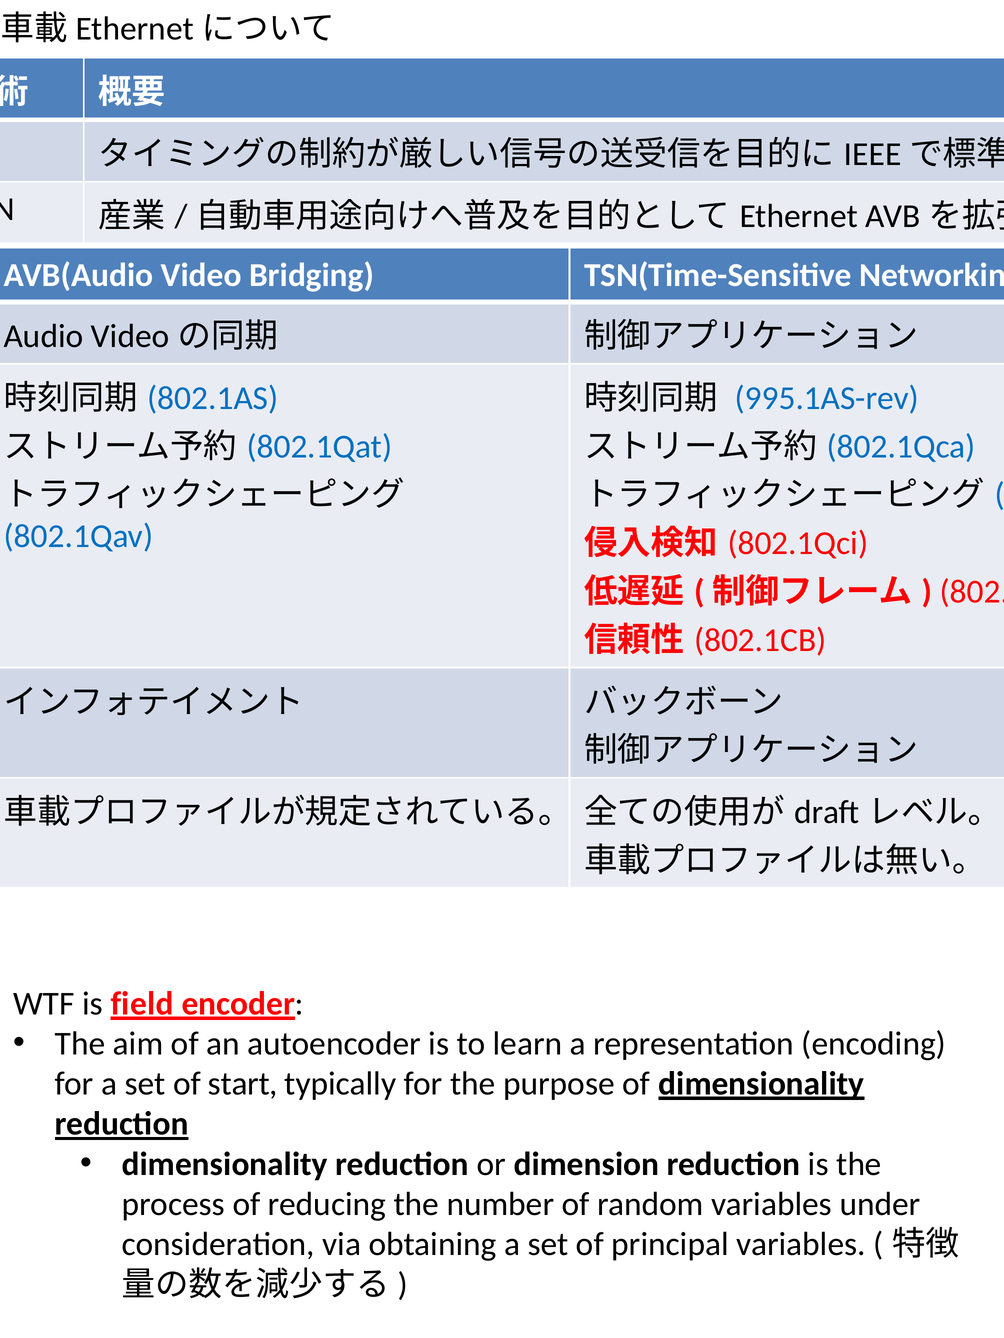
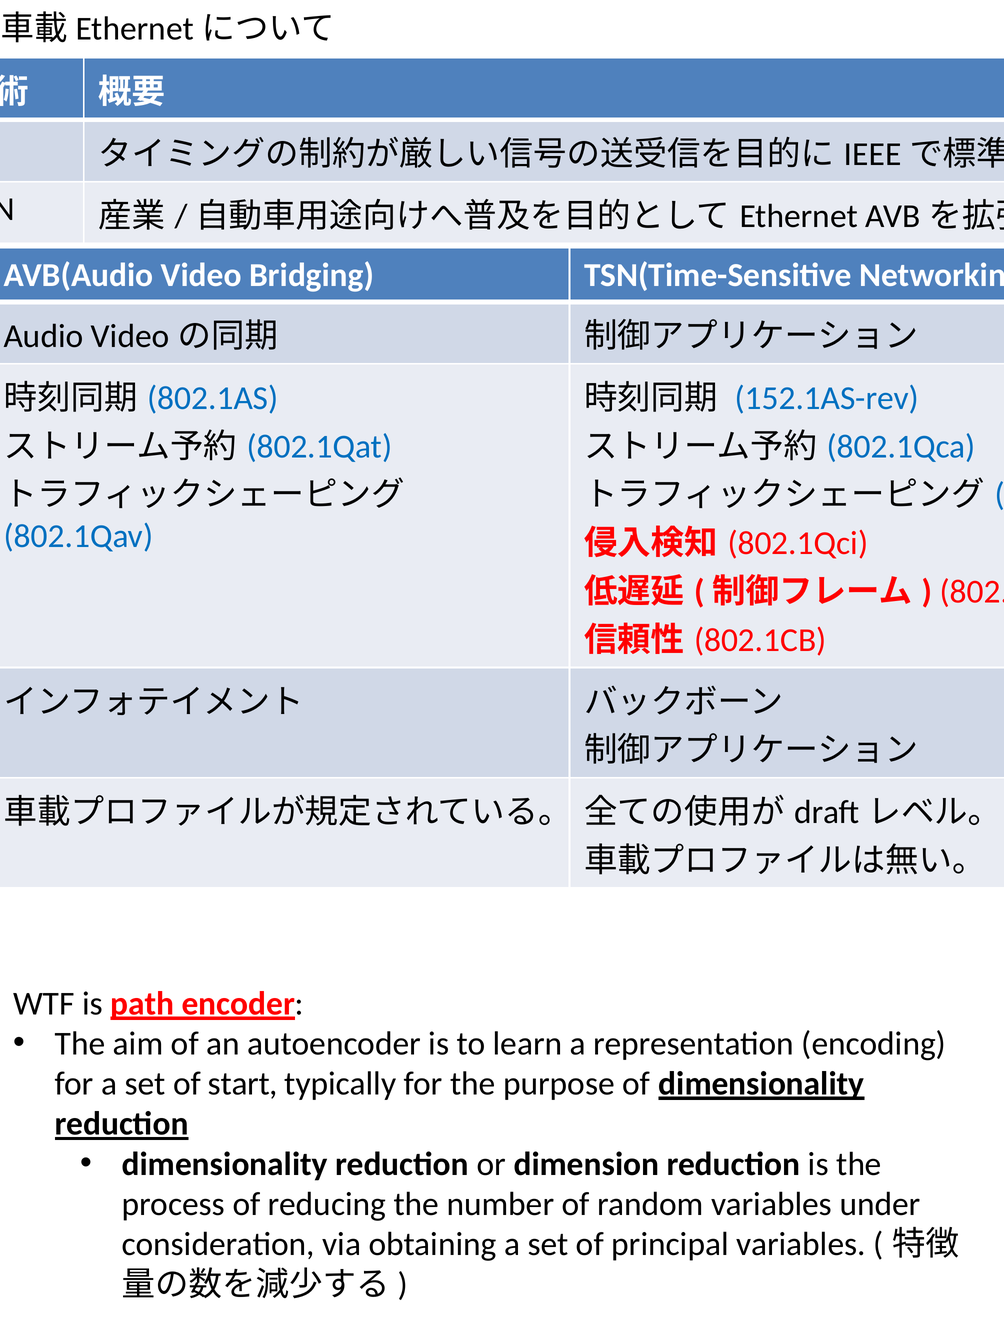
995.1AS-rev: 995.1AS-rev -> 152.1AS-rev (827, 398)
field: field -> path (142, 1004)
